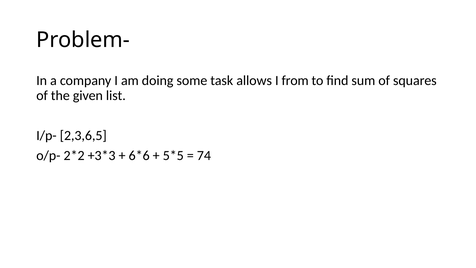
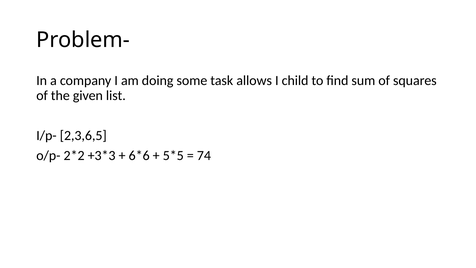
from: from -> child (295, 80)
